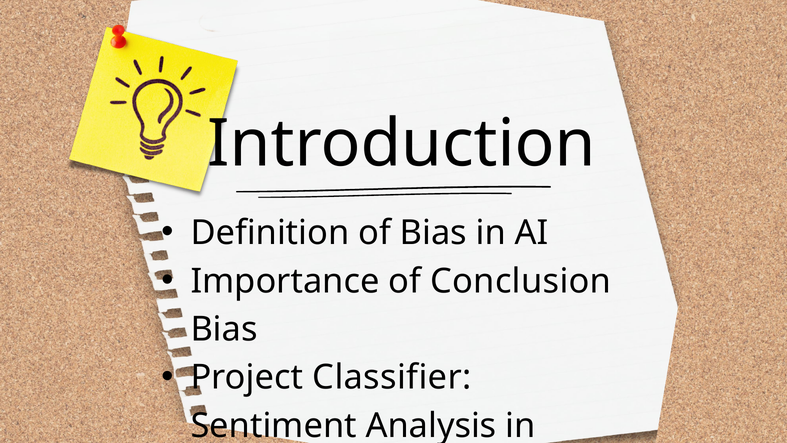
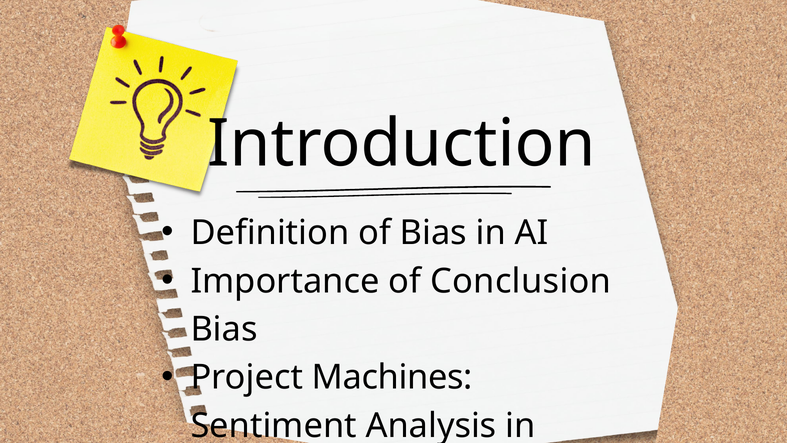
Classifier: Classifier -> Machines (392, 377)
